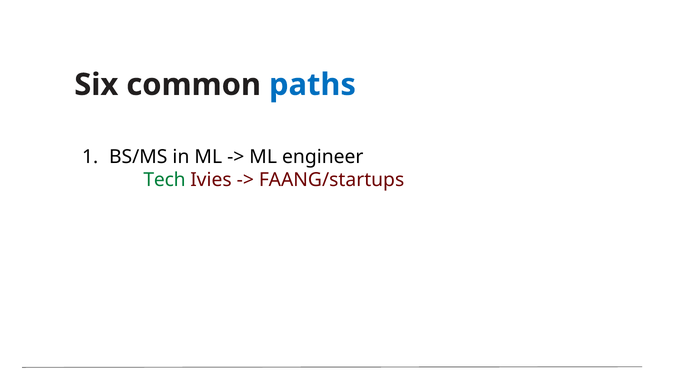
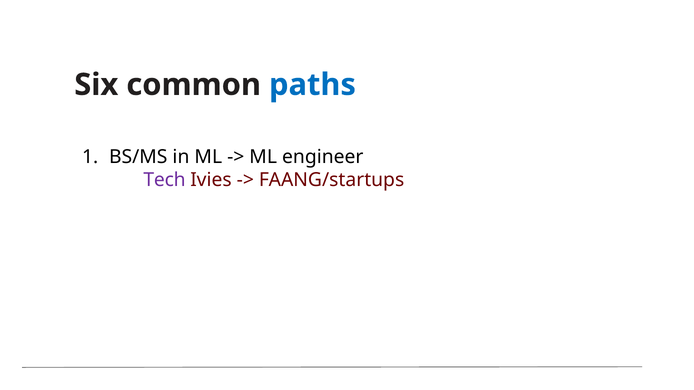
Tech colour: green -> purple (165, 180)
